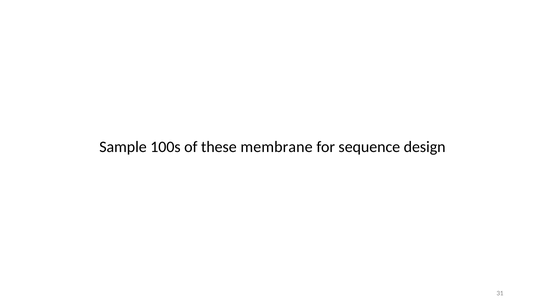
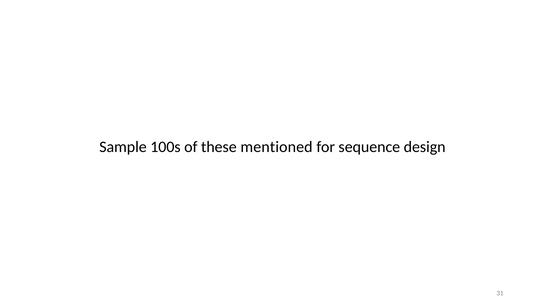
membrane: membrane -> mentioned (277, 147)
